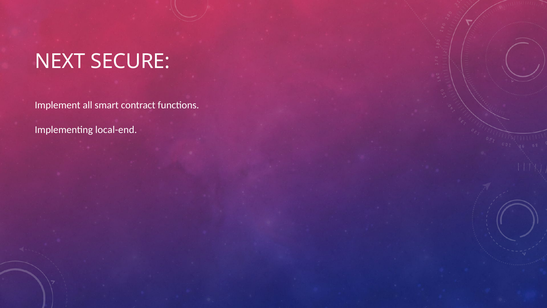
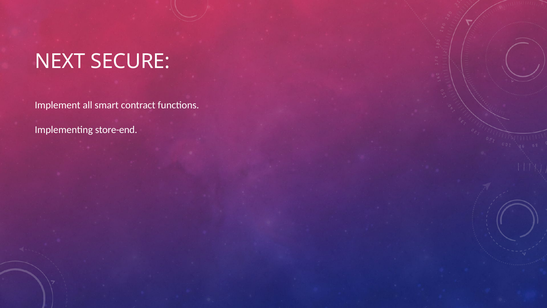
local-end: local-end -> store-end (116, 130)
